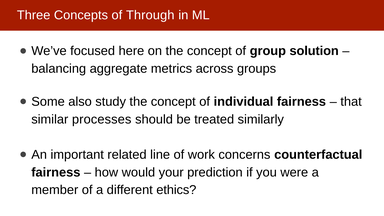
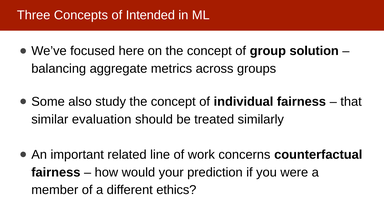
Through: Through -> Intended (150, 15)
processes: processes -> evaluation (102, 119)
